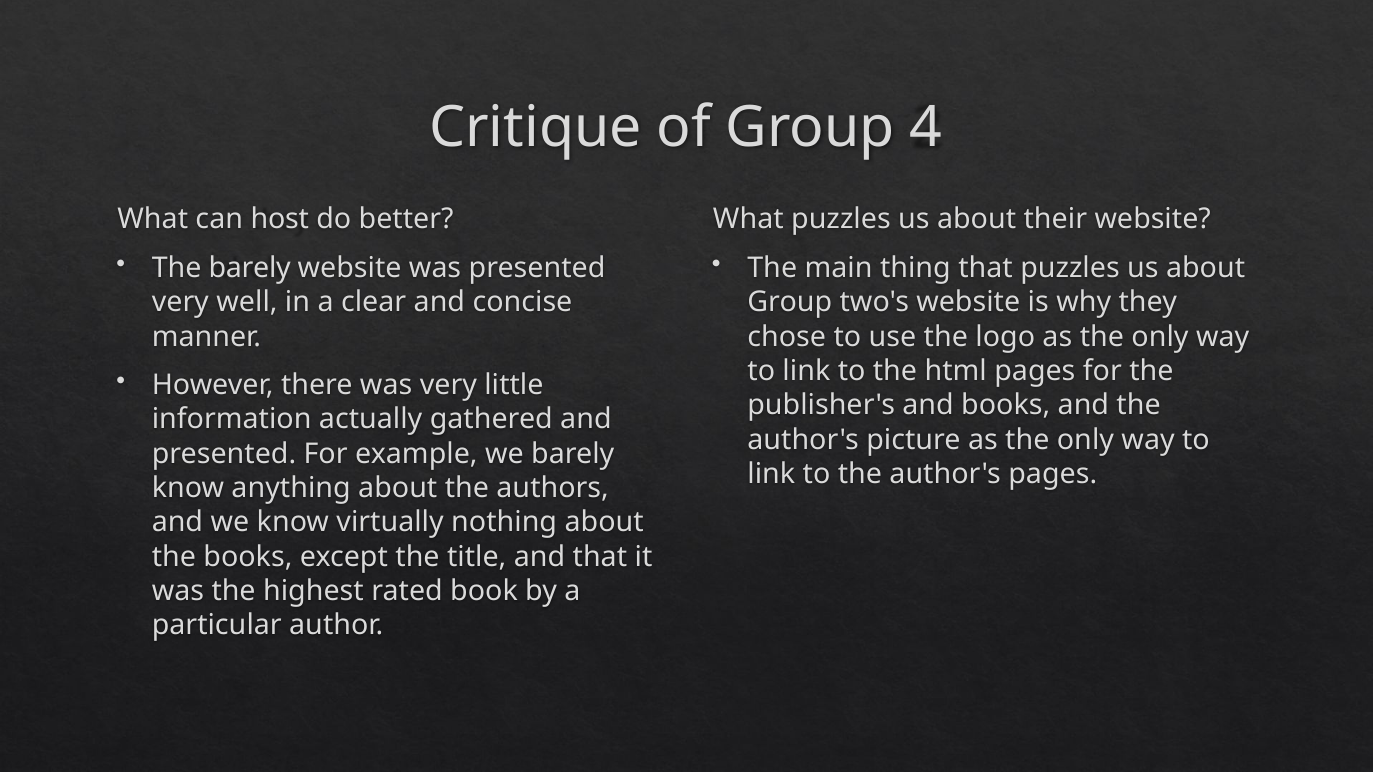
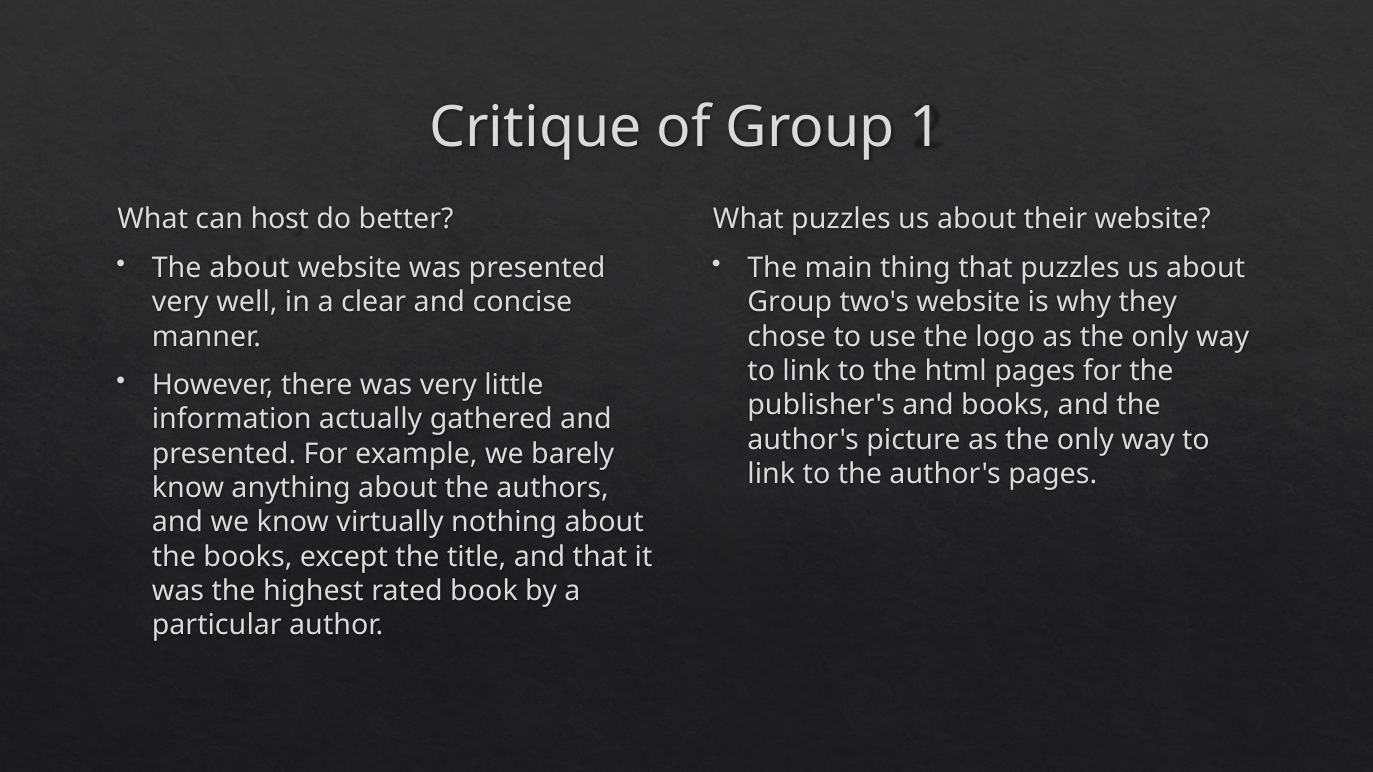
4: 4 -> 1 (926, 127)
The barely: barely -> about (249, 268)
